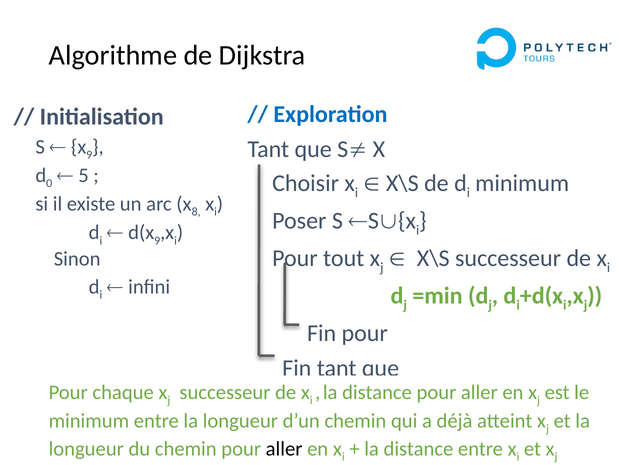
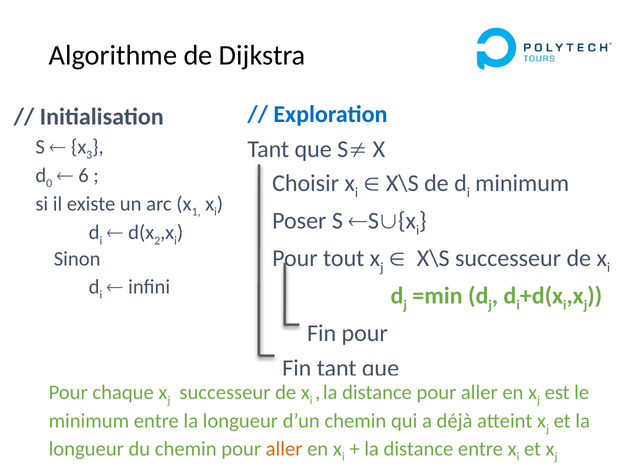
x 9: 9 -> 3 (89, 155)
5: 5 -> 6 (83, 175)
8: 8 -> 1 (196, 212)
9: 9 -> 2 (157, 240)
aller colour: black -> orange (284, 448)
